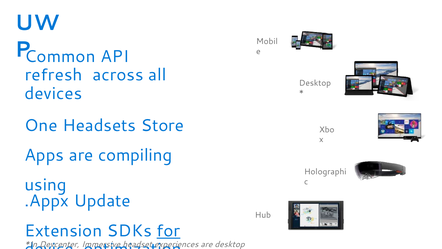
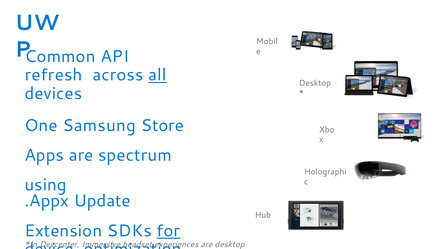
all underline: none -> present (157, 75)
Headsets: Headsets -> Samsung (99, 125)
compiling: compiling -> spectrum (135, 155)
